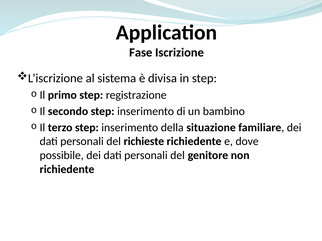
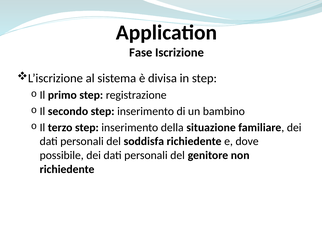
richieste: richieste -> soddisfa (144, 142)
